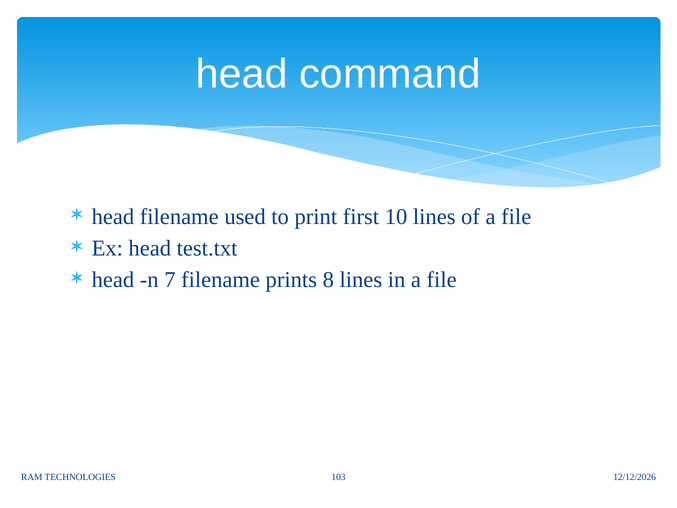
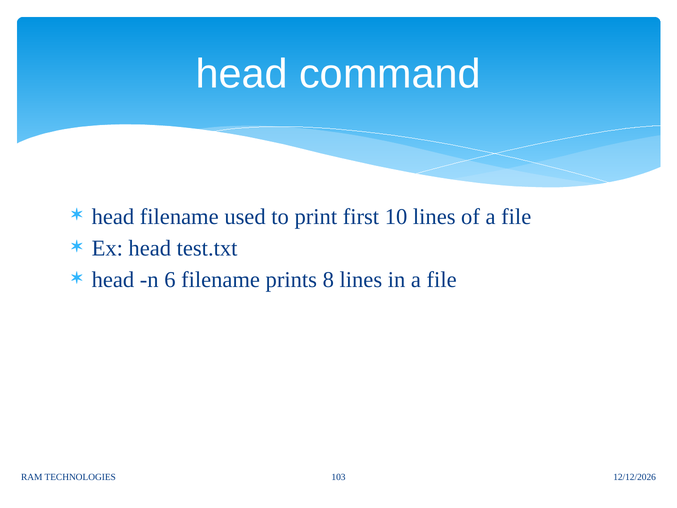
7: 7 -> 6 (170, 280)
